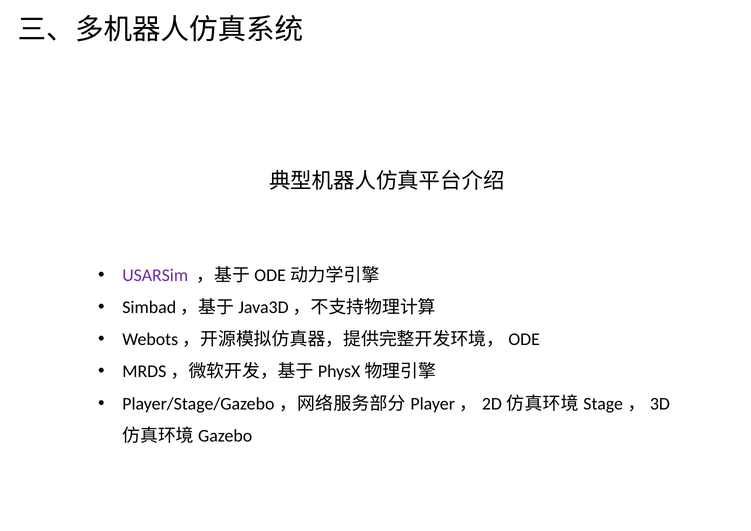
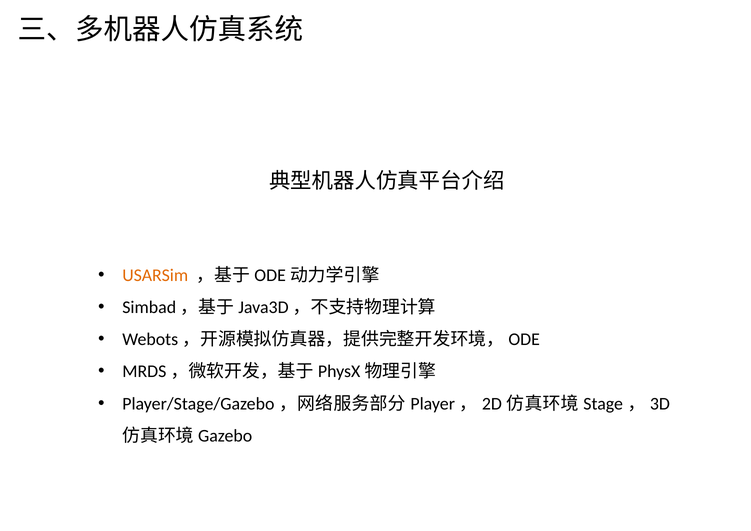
USARSim colour: purple -> orange (155, 275)
